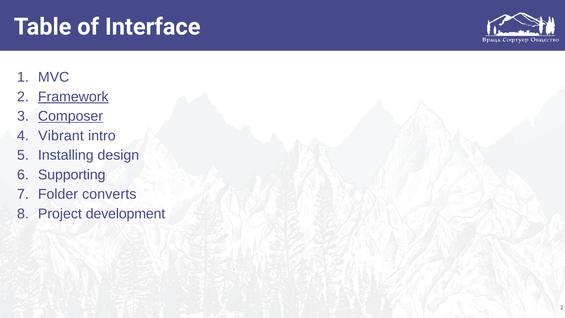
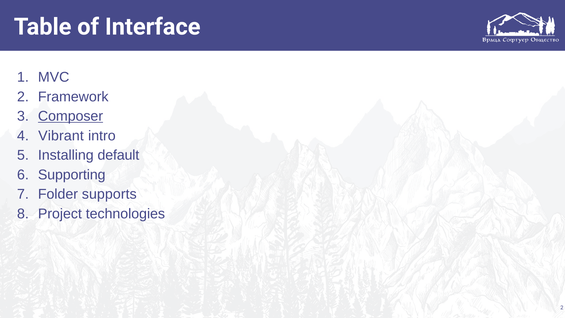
Framework underline: present -> none (73, 97)
design: design -> default (118, 155)
converts: converts -> supports (109, 194)
development: development -> technologies (125, 214)
